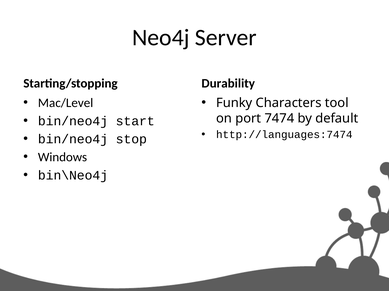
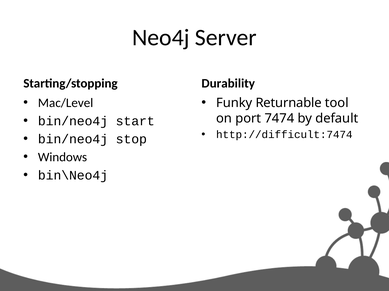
Characters: Characters -> Returnable (289, 103)
http://languages:7474: http://languages:7474 -> http://difficult:7474 (284, 135)
